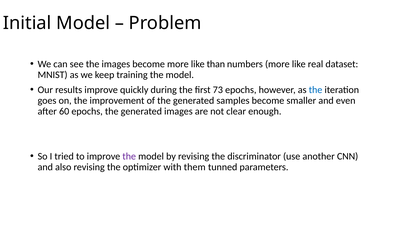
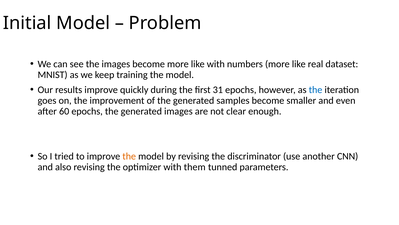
like than: than -> with (216, 64)
73: 73 -> 31 (218, 90)
the colour: purple -> orange (129, 156)
